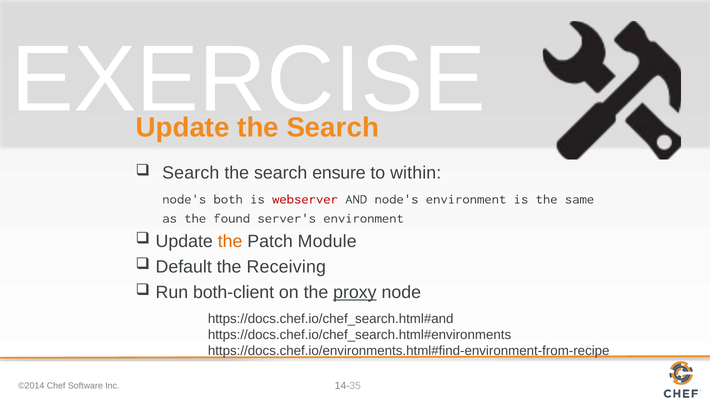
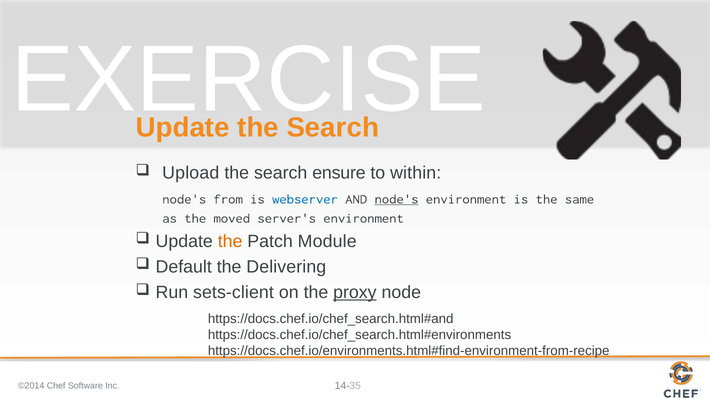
Search: Search -> Upload (191, 173)
both: both -> from (228, 199)
webserver colour: red -> blue (305, 199)
node's underline: none -> present (396, 199)
found: found -> moved (232, 218)
Receiving: Receiving -> Delivering (286, 267)
both-client: both-client -> sets-client (233, 293)
